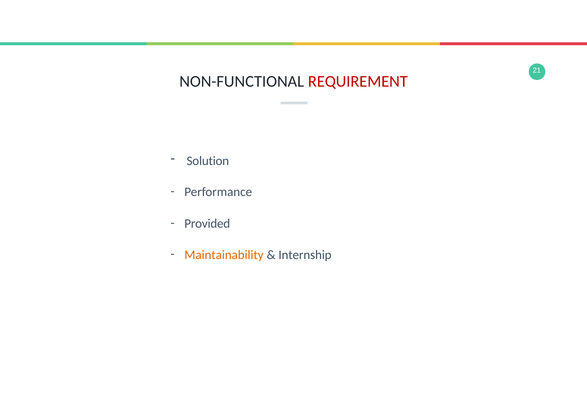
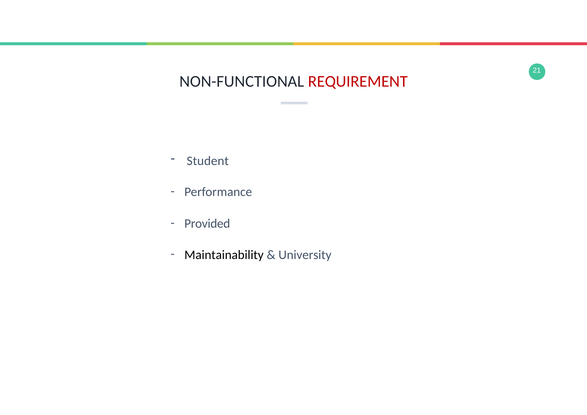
Solution: Solution -> Student (208, 161)
Maintainability colour: orange -> black (224, 255)
Internship: Internship -> University (305, 255)
